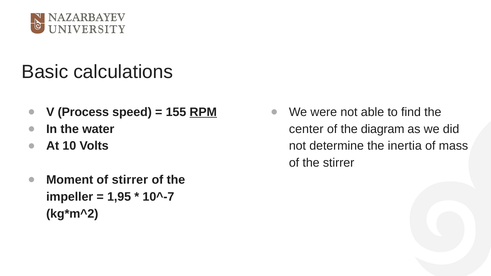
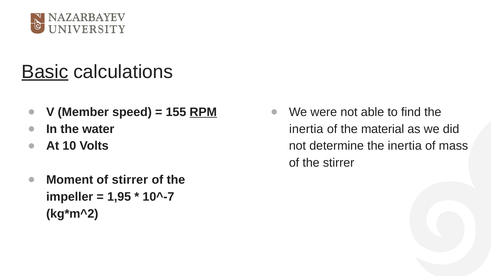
Basic underline: none -> present (45, 72)
Process: Process -> Member (83, 112)
center: center -> inertia (306, 129)
diagram: diagram -> material (383, 129)
